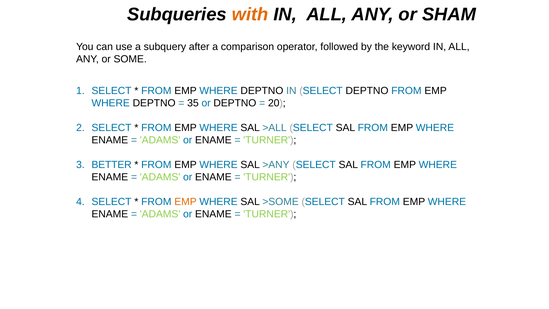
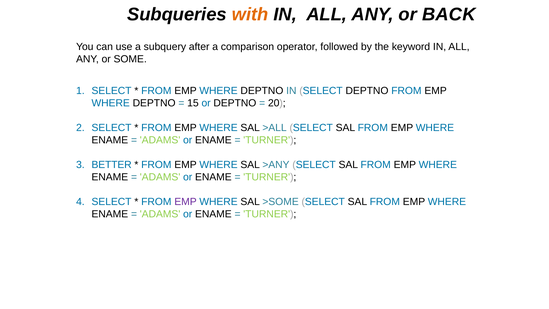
SHAM: SHAM -> BACK (449, 14)
35: 35 -> 15 (193, 103)
EMP colour: orange -> purple (186, 202)
